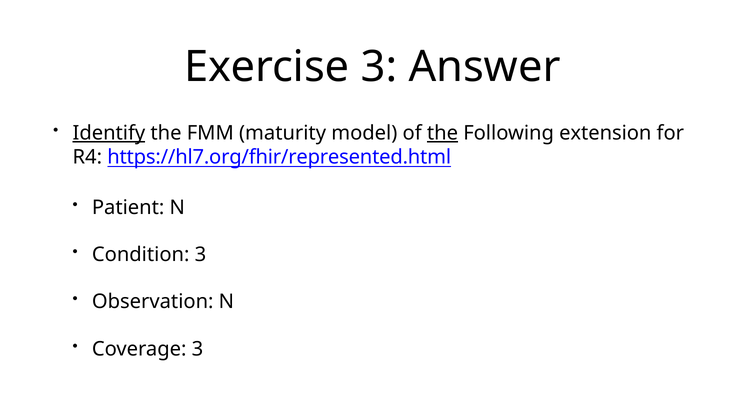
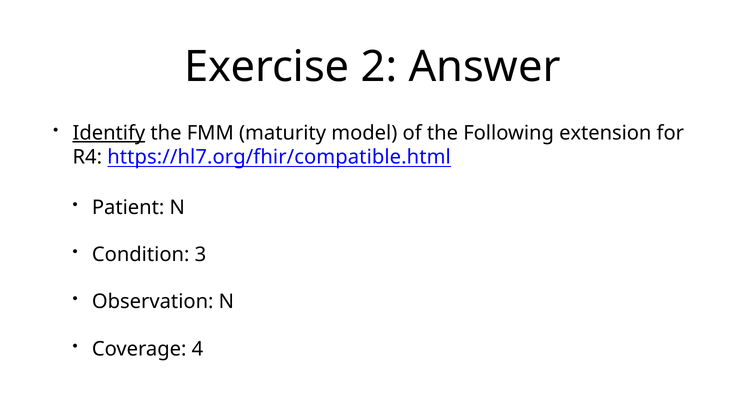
Exercise 3: 3 -> 2 (379, 67)
the underline: present -> none (442, 133)
https://hl7.org/fhir/represented.html: https://hl7.org/fhir/represented.html -> https://hl7.org/fhir/compatible.html (279, 157)
Coverage 3: 3 -> 4 (197, 349)
